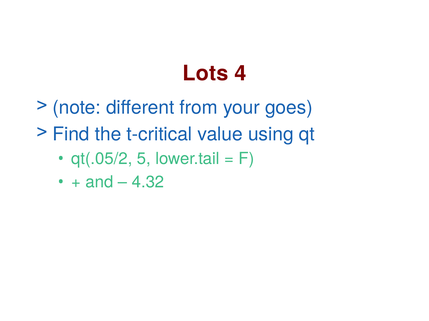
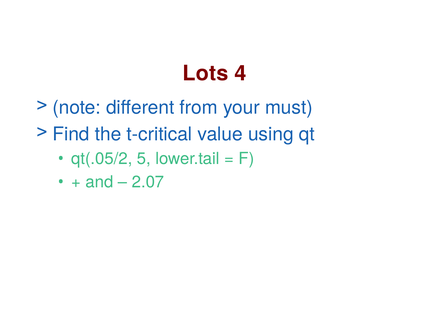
goes: goes -> must (289, 108)
4.32: 4.32 -> 2.07 (148, 183)
